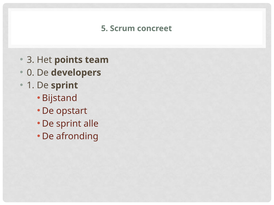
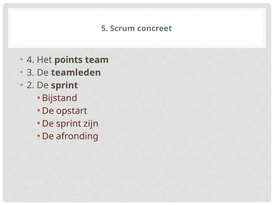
3: 3 -> 4 (31, 60)
0: 0 -> 3 (31, 73)
developers: developers -> teamleden (76, 73)
1: 1 -> 2 (31, 86)
alle: alle -> zijn (91, 124)
